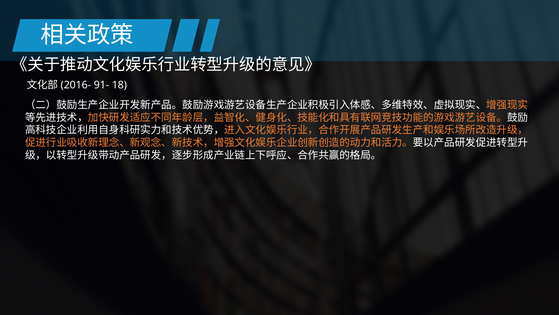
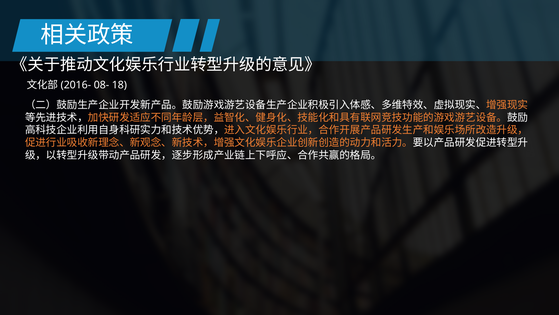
91-: 91- -> 08- (101, 85)
